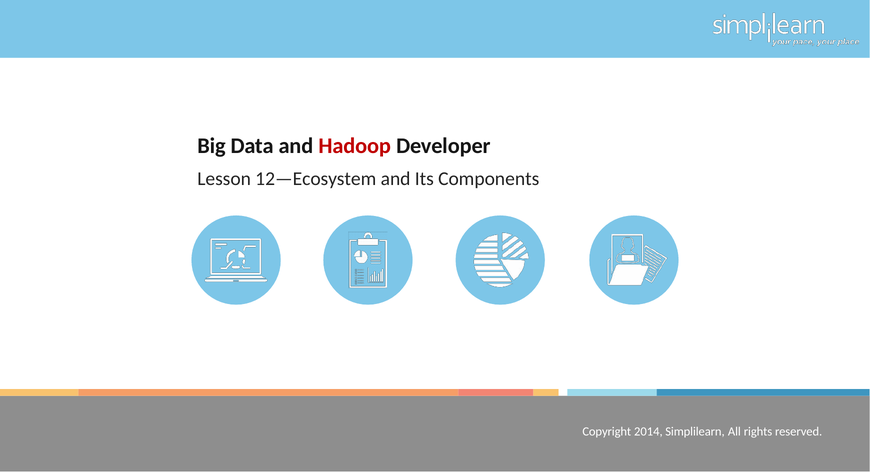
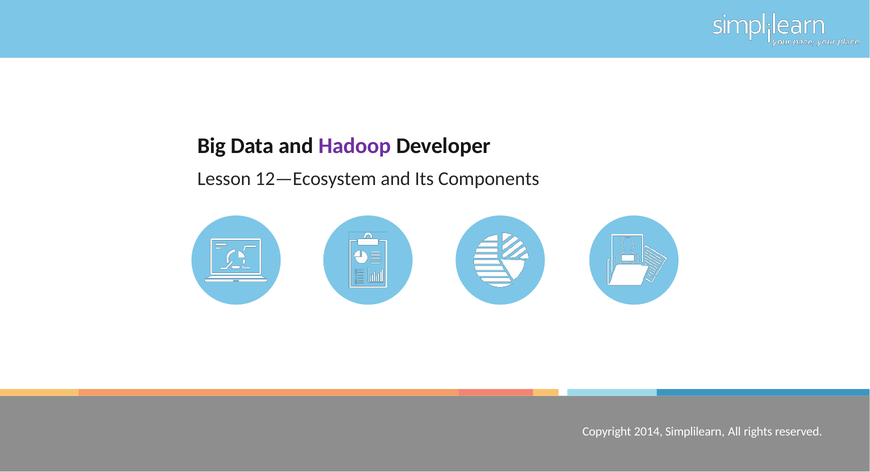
Hadoop colour: red -> purple (355, 146)
